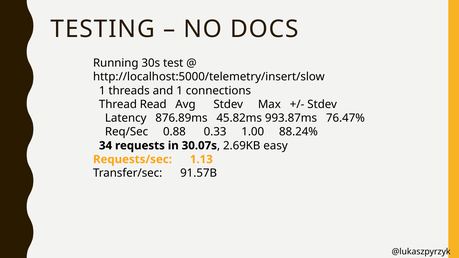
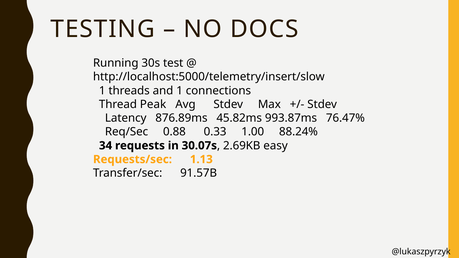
Read: Read -> Peak (153, 104)
